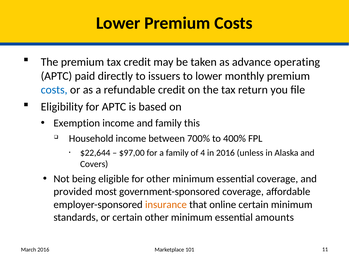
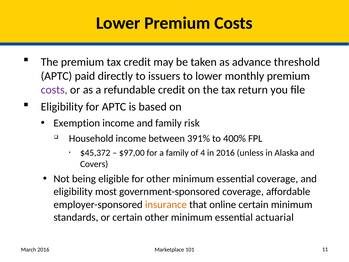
operating: operating -> threshold (297, 62)
costs colour: blue -> purple (54, 90)
this: this -> risk (192, 123)
700%: 700% -> 391% (199, 138)
$22,644: $22,644 -> $45,372 (95, 153)
provided: provided -> eligibility (73, 192)
amounts: amounts -> actuarial (275, 217)
